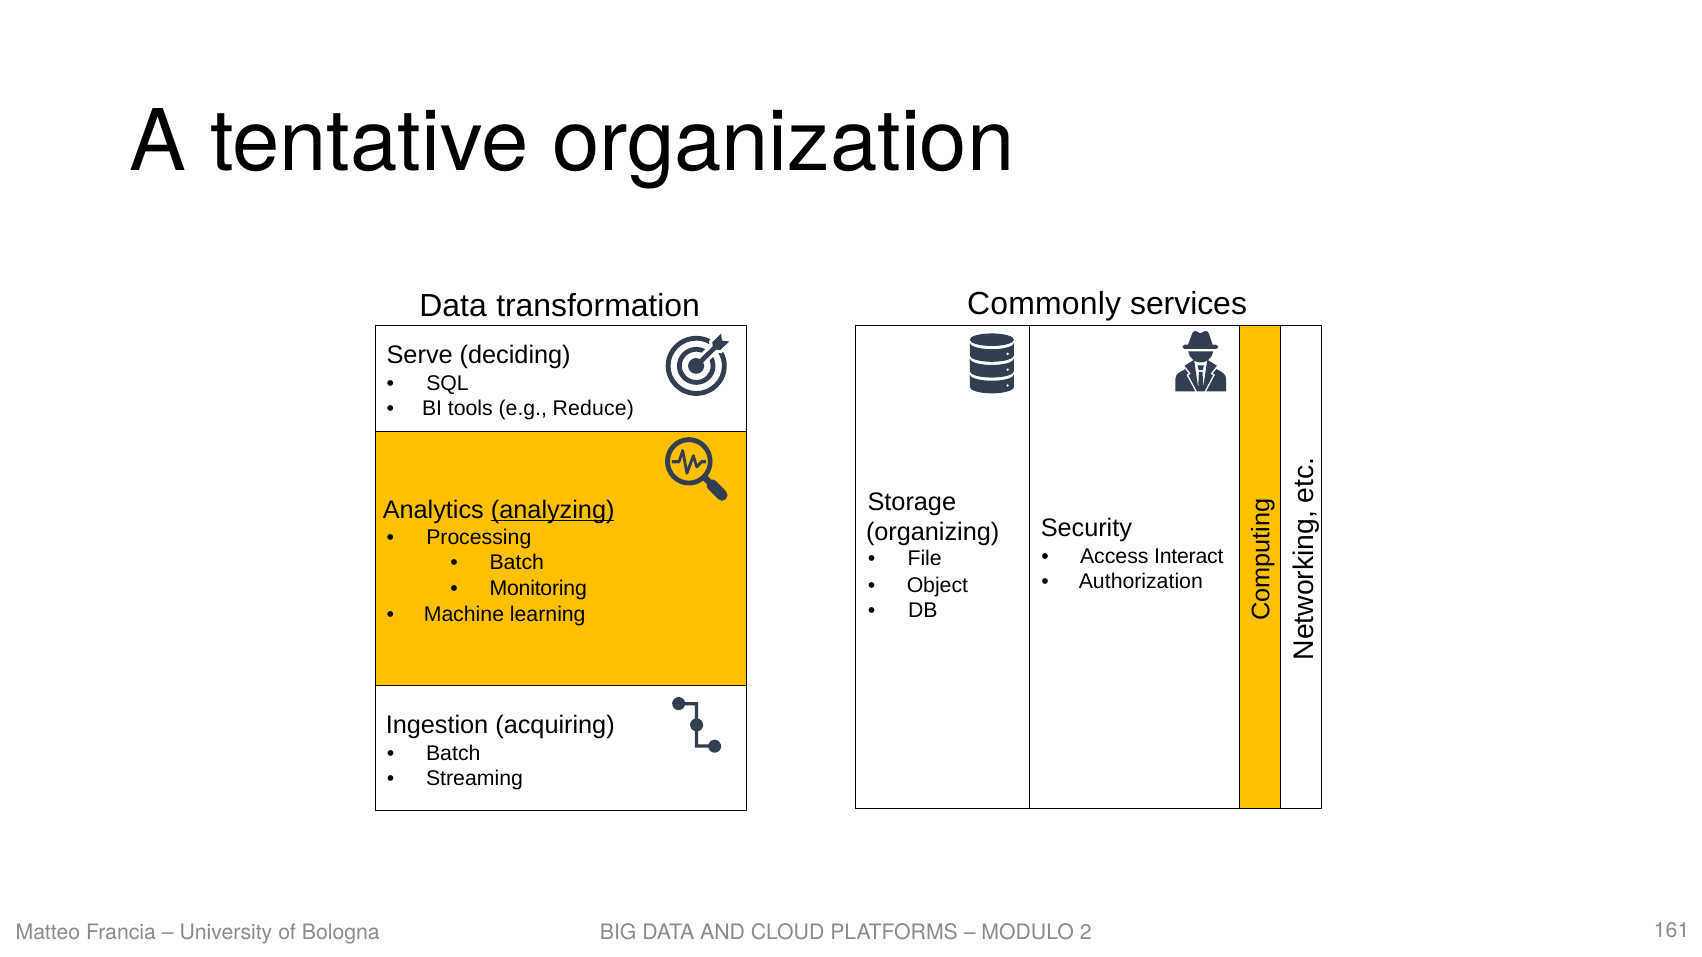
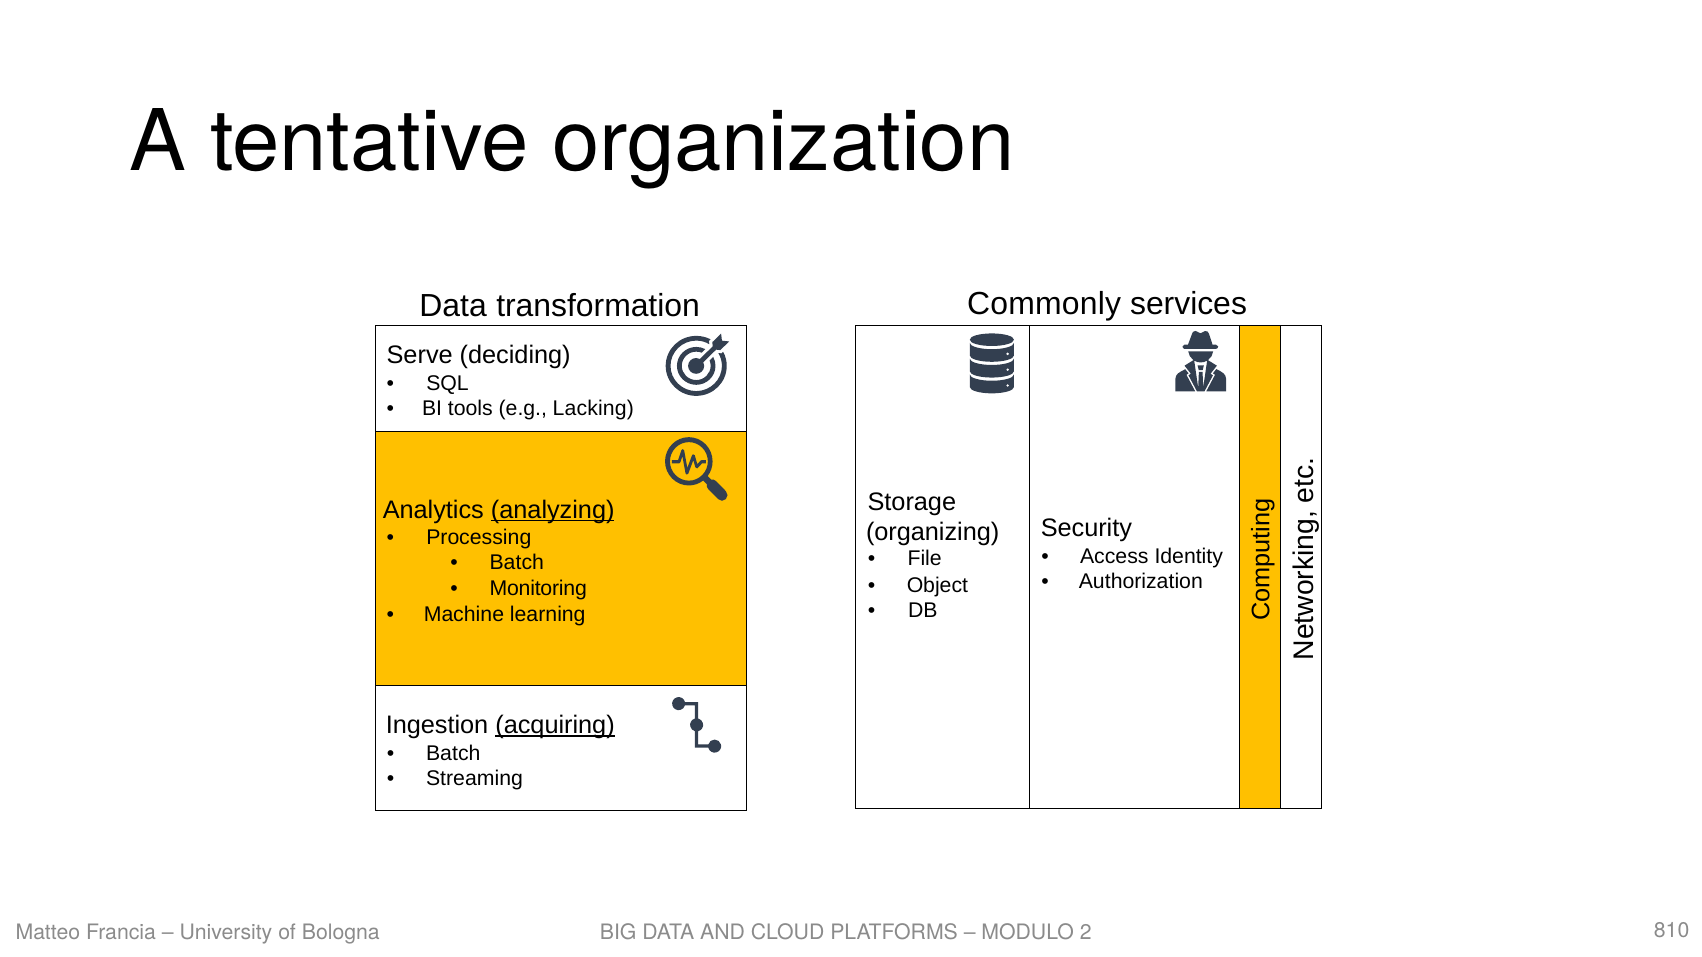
Reduce: Reduce -> Lacking (593, 409)
Interact: Interact -> Identity (1189, 556)
acquiring underline: none -> present (555, 725)
161: 161 -> 810 (1672, 931)
